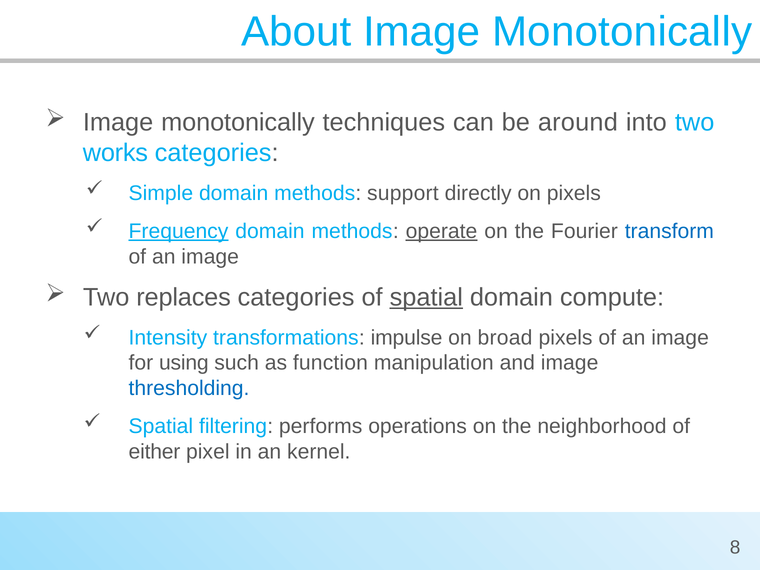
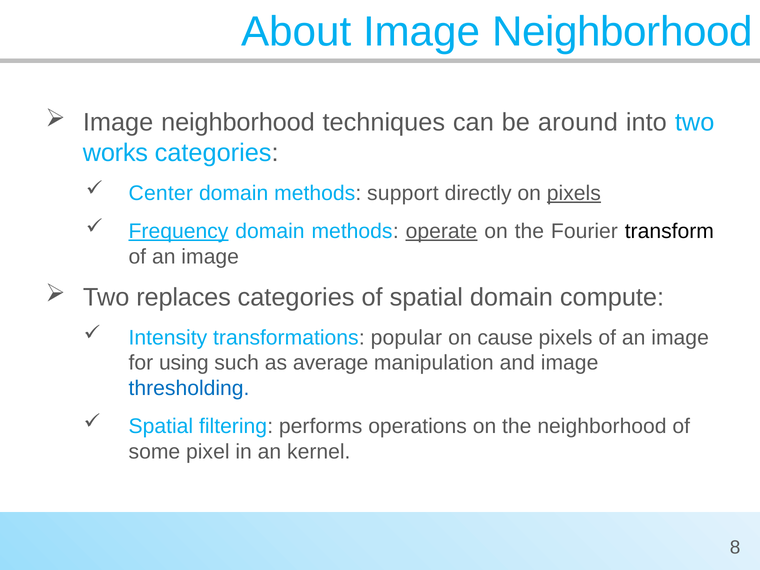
About Image Monotonically: Monotonically -> Neighborhood (622, 32)
monotonically: monotonically -> neighborhood (238, 123)
Simple: Simple -> Center (161, 193)
pixels underline: none -> present (574, 193)
transform colour: blue -> black (669, 231)
spatial underline: present -> none (426, 297)
impulse: impulse -> popular (406, 338)
broad: broad -> cause (505, 338)
function: function -> average (331, 363)
either: either -> some (154, 452)
